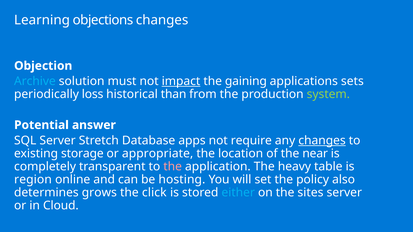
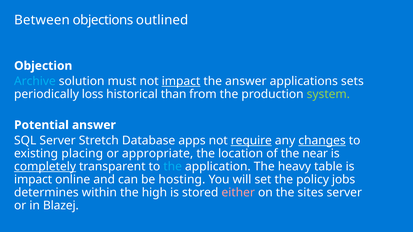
Learning: Learning -> Between (42, 20)
objections changes: changes -> outlined (162, 20)
the gaining: gaining -> answer (246, 81)
require underline: none -> present (251, 141)
storage: storage -> placing (82, 154)
completely underline: none -> present (45, 167)
the colour: pink -> light blue (173, 167)
region: region -> impact (33, 180)
also: also -> jobs (344, 180)
grows: grows -> within (99, 193)
click: click -> high (154, 193)
either colour: light blue -> pink (238, 193)
Cloud: Cloud -> Blazej (61, 206)
